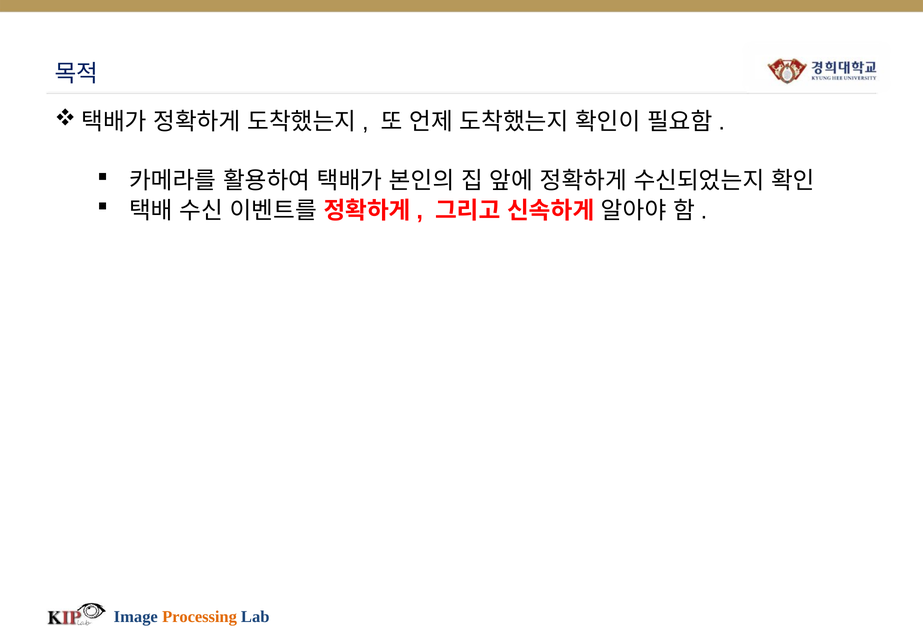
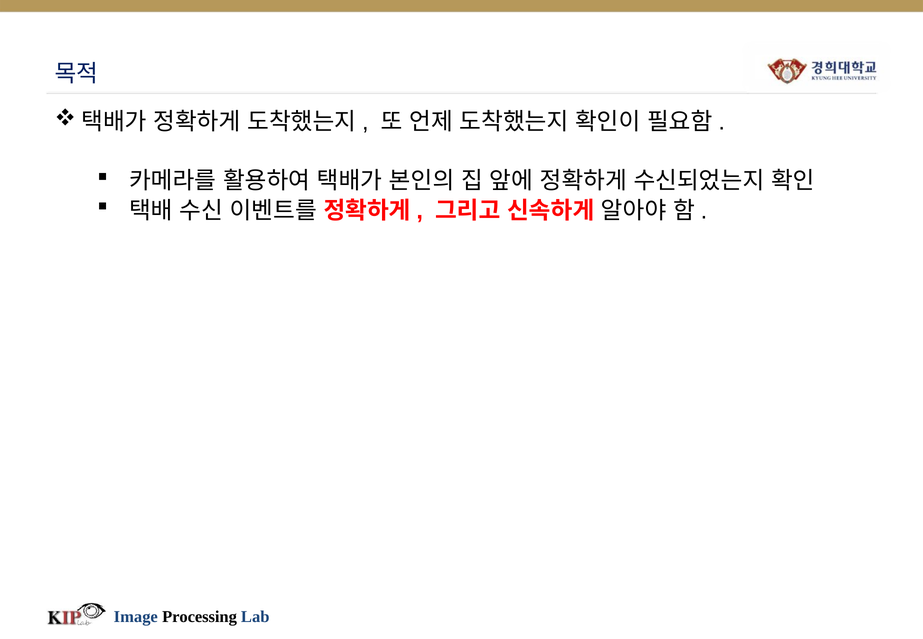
Processing colour: orange -> black (200, 617)
